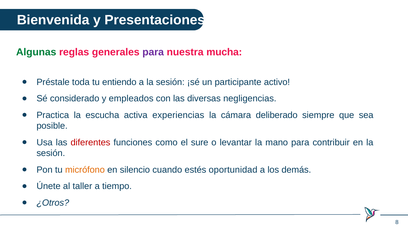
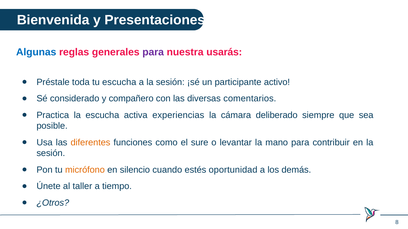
Algunas colour: green -> blue (36, 52)
mucha: mucha -> usarás (224, 52)
tu entiendo: entiendo -> escucha (119, 82)
empleados: empleados -> compañero (131, 99)
negligencias: negligencias -> comentarios (250, 99)
diferentes colour: red -> orange (90, 143)
